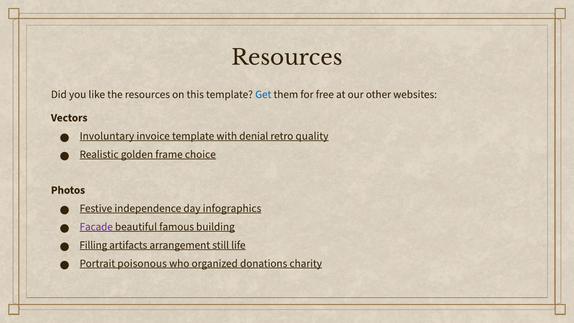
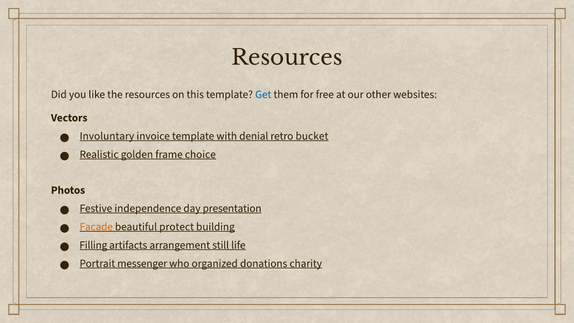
quality: quality -> bucket (312, 136)
infographics: infographics -> presentation (232, 208)
Facade colour: purple -> orange (96, 227)
famous: famous -> protect (177, 227)
poisonous: poisonous -> messenger (142, 263)
